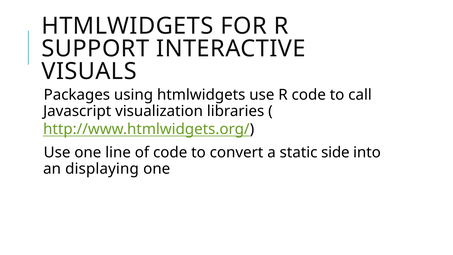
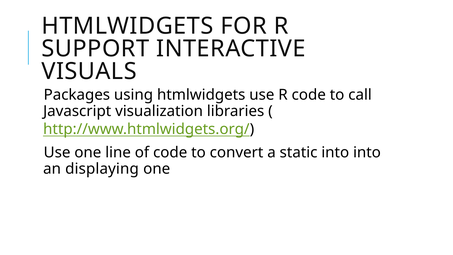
static side: side -> into (335, 152)
